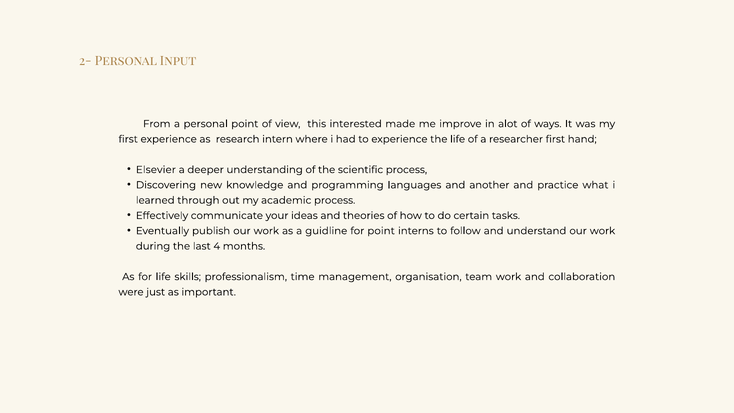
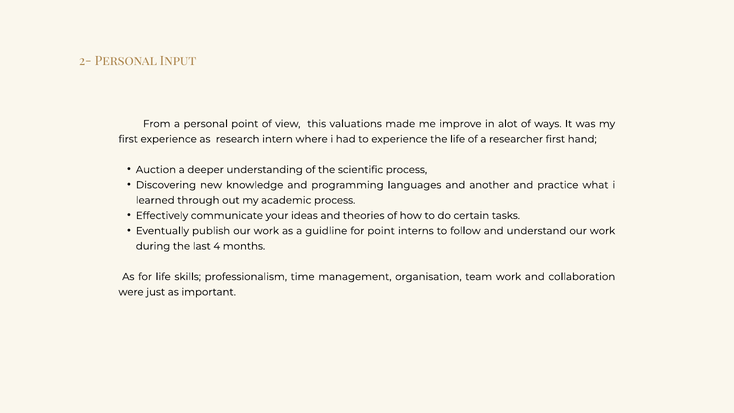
interested: interested -> valuations (356, 124)
Elsevier: Elsevier -> Auction (156, 170)
